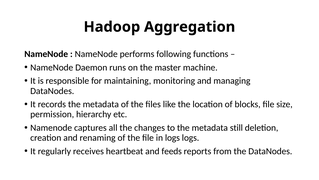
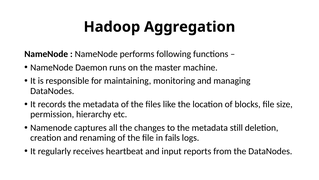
in logs: logs -> fails (172, 137)
feeds: feeds -> input (172, 151)
